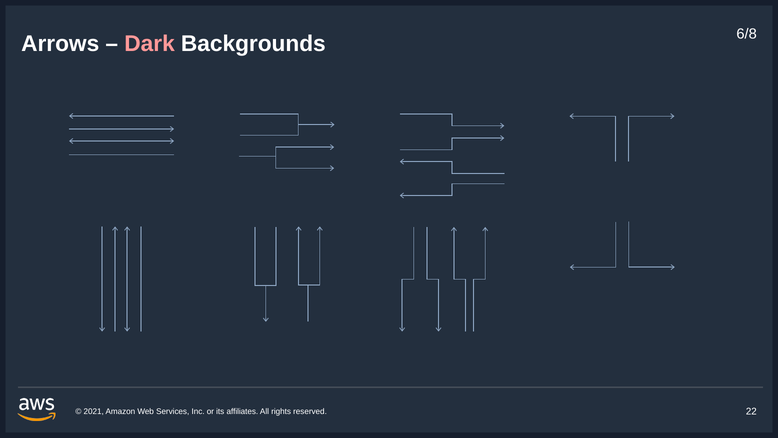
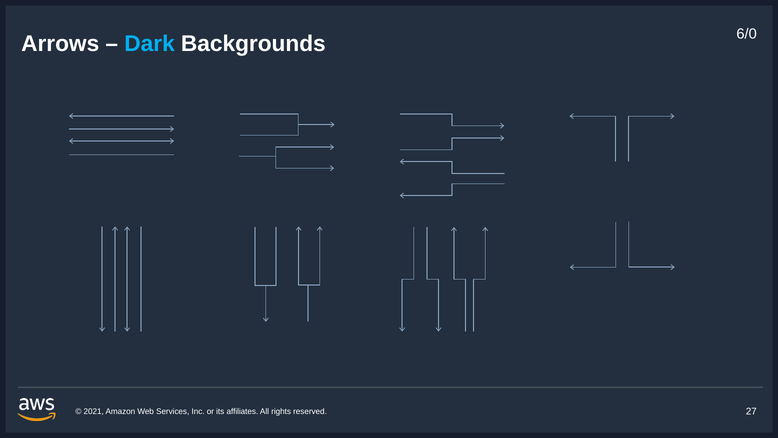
Dark colour: pink -> light blue (150, 44)
6/8: 6/8 -> 6/0 (747, 34)
22: 22 -> 27 (751, 411)
